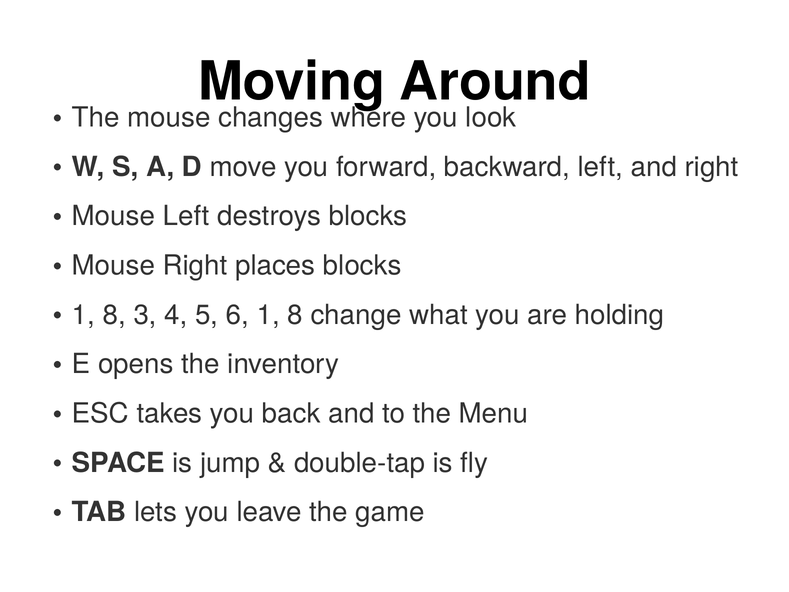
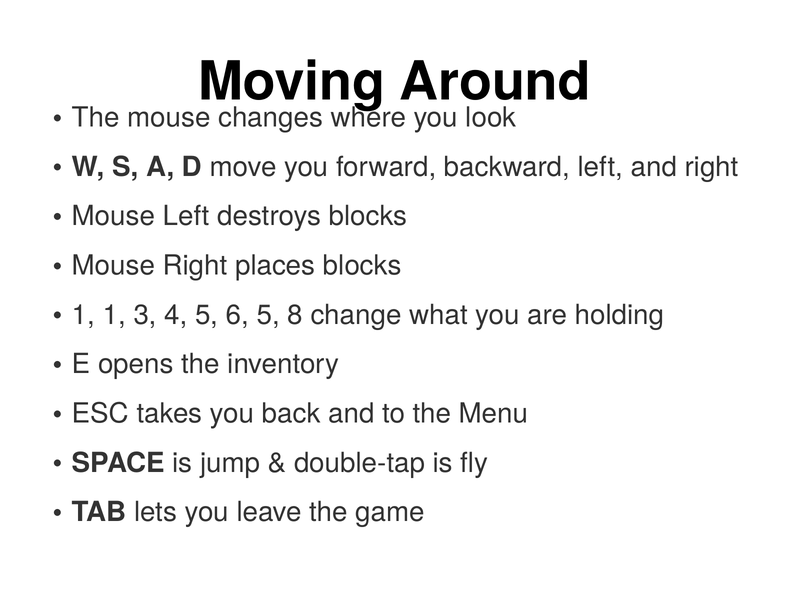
8: 8 -> 1 (114, 315)
6 1: 1 -> 5 (268, 315)
